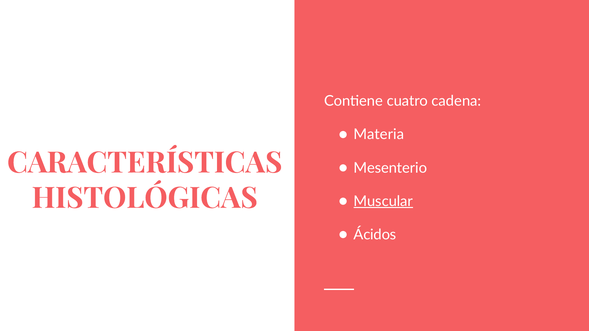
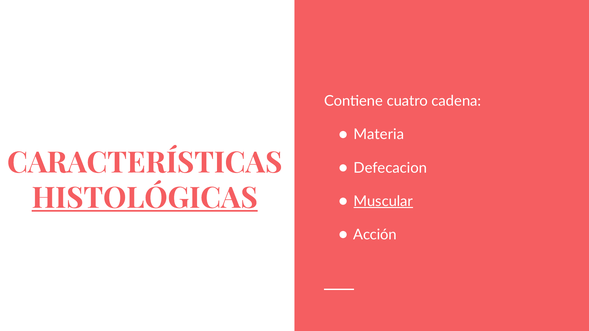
Mesenterio: Mesenterio -> Defecacion (390, 168)
HISTOLÓGICAS underline: none -> present (145, 198)
Ácidos: Ácidos -> Acción (375, 235)
